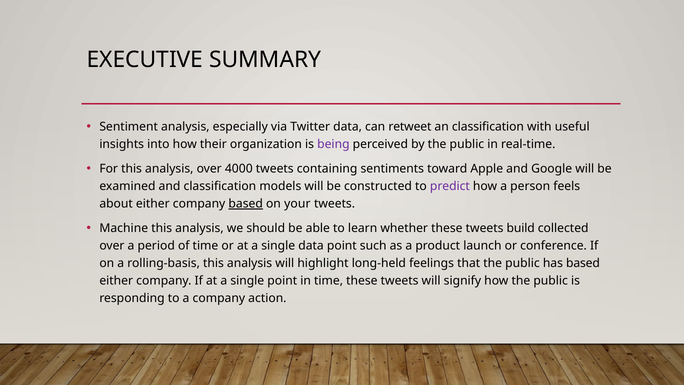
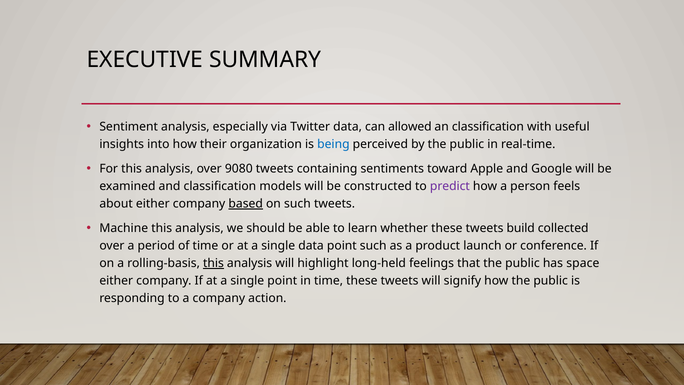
retweet: retweet -> allowed (410, 127)
being colour: purple -> blue (333, 144)
4000: 4000 -> 9080 (239, 169)
on your: your -> such (297, 204)
this underline: none -> present (213, 263)
has based: based -> space (583, 263)
